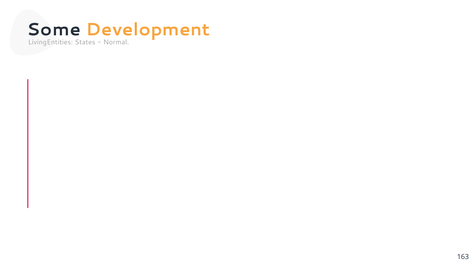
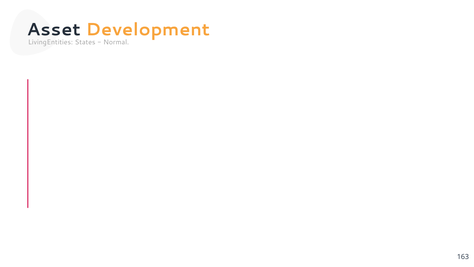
Some: Some -> Asset (54, 30)
